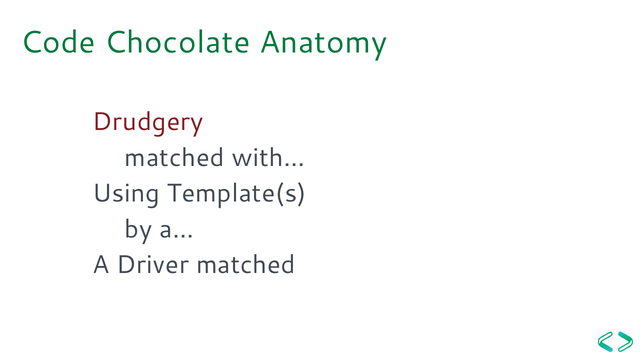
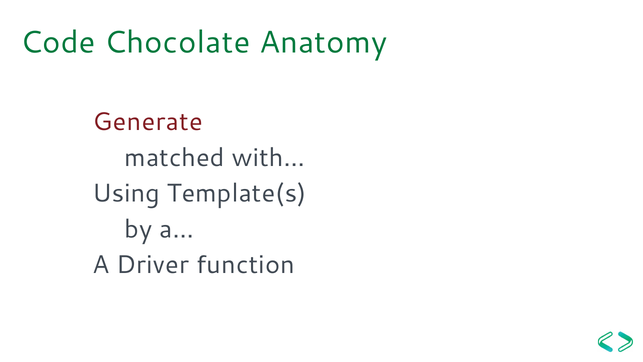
Drudgery: Drudgery -> Generate (148, 122)
Driver matched: matched -> function (246, 265)
